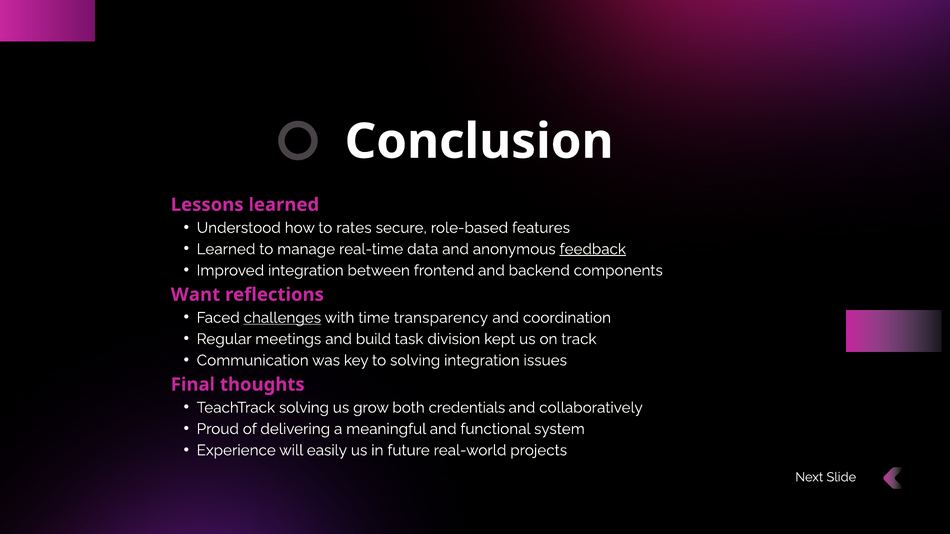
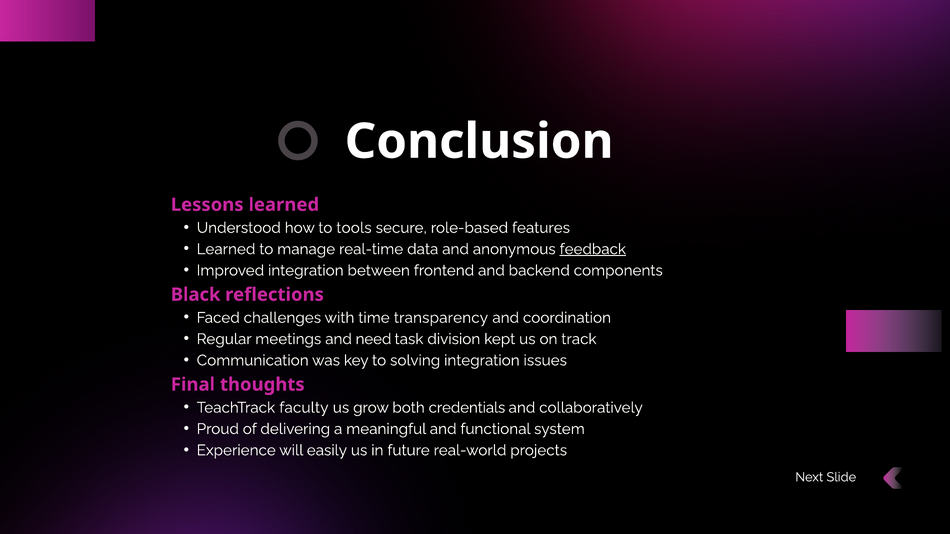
rates: rates -> tools (354, 228)
Want: Want -> Black (196, 295)
challenges underline: present -> none (282, 318)
build: build -> need (373, 339)
TeachTrack solving: solving -> faculty (304, 408)
